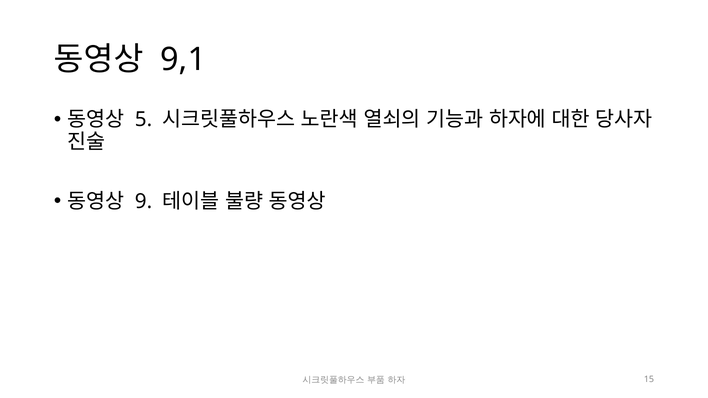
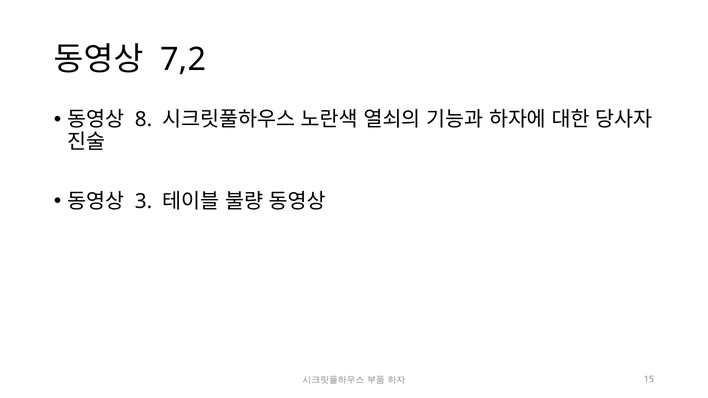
9,1: 9,1 -> 7,2 (183, 59)
5: 5 -> 8 (144, 120)
9: 9 -> 3 (144, 201)
